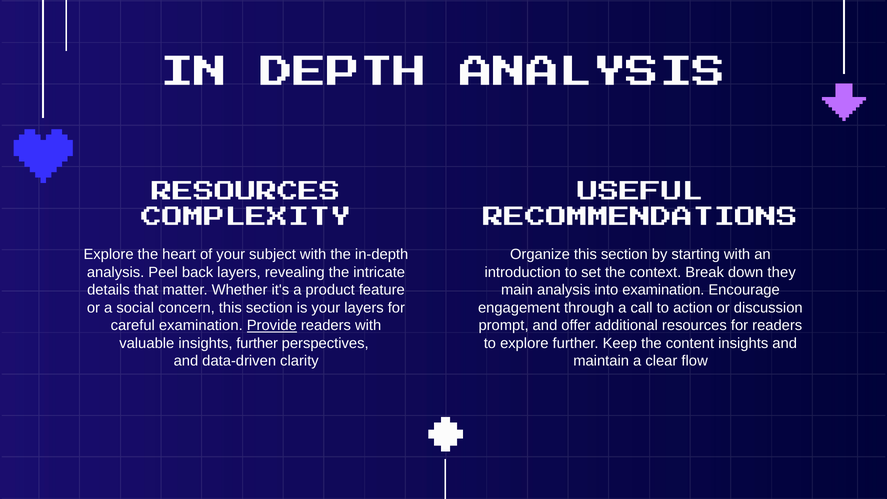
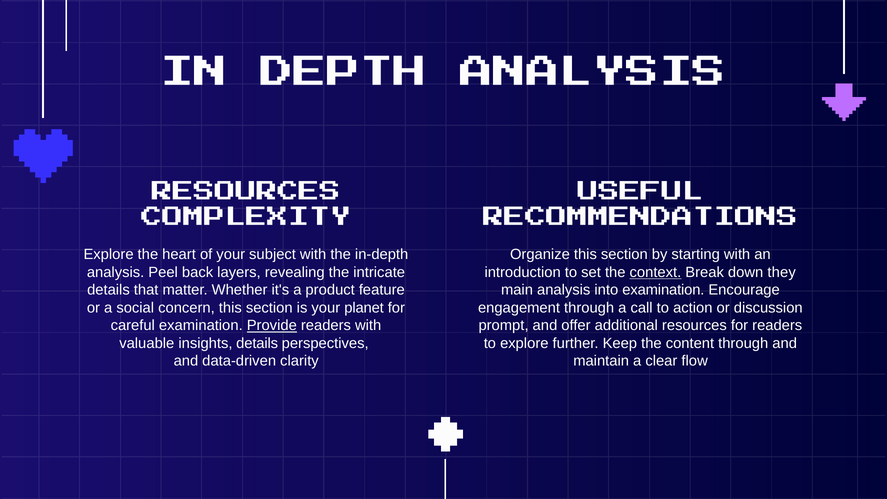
context underline: none -> present (655, 272)
your layers: layers -> planet (364, 308)
insights further: further -> details (257, 343)
content insights: insights -> through (743, 343)
